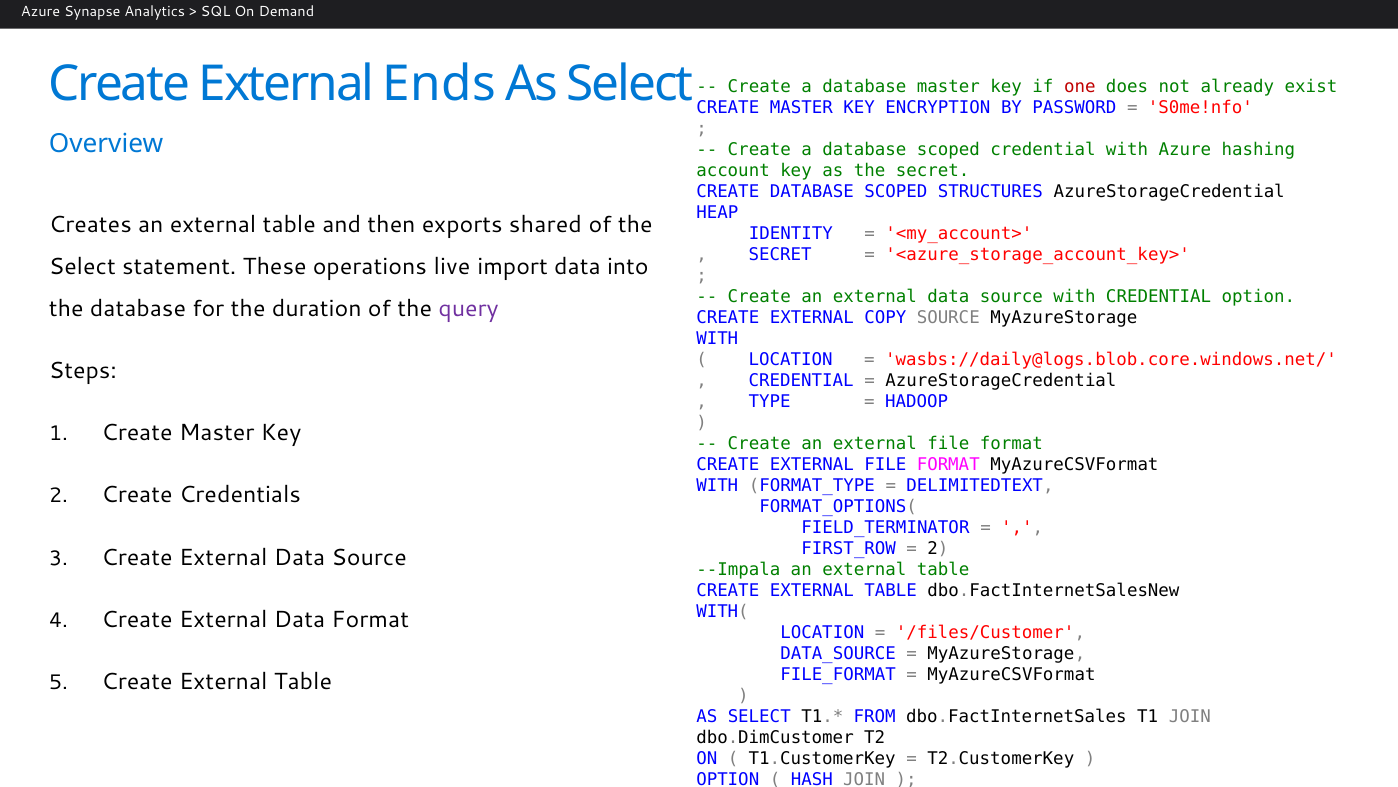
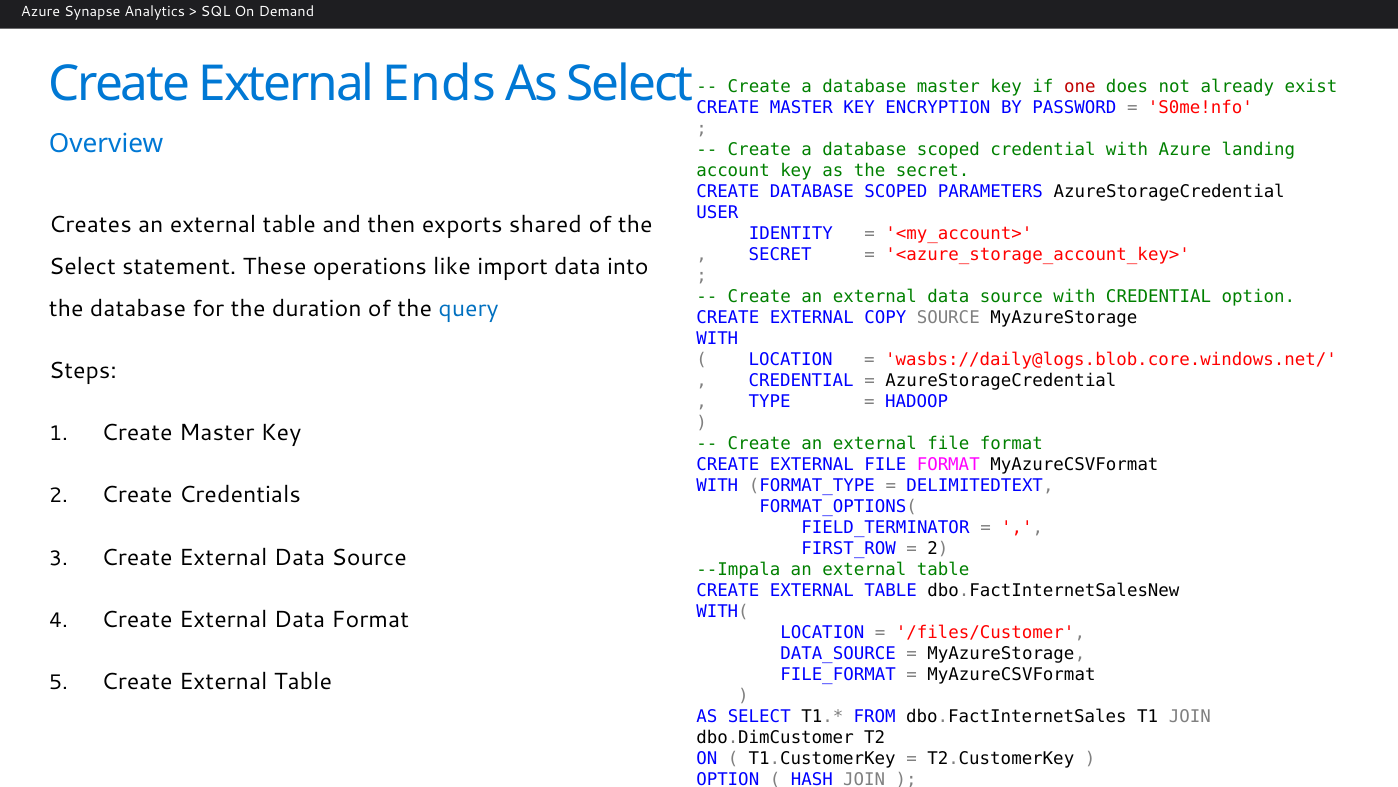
hashing: hashing -> landing (1258, 150)
STRUCTURES: STRUCTURES -> PARAMETERS (990, 192)
HEAP: HEAP -> USER (717, 213)
live: live -> like (452, 266)
query colour: purple -> blue (469, 308)
